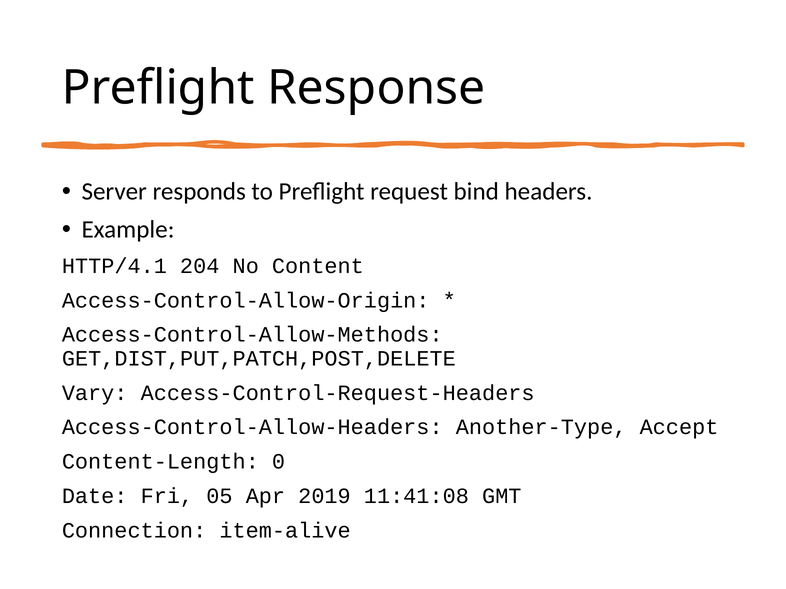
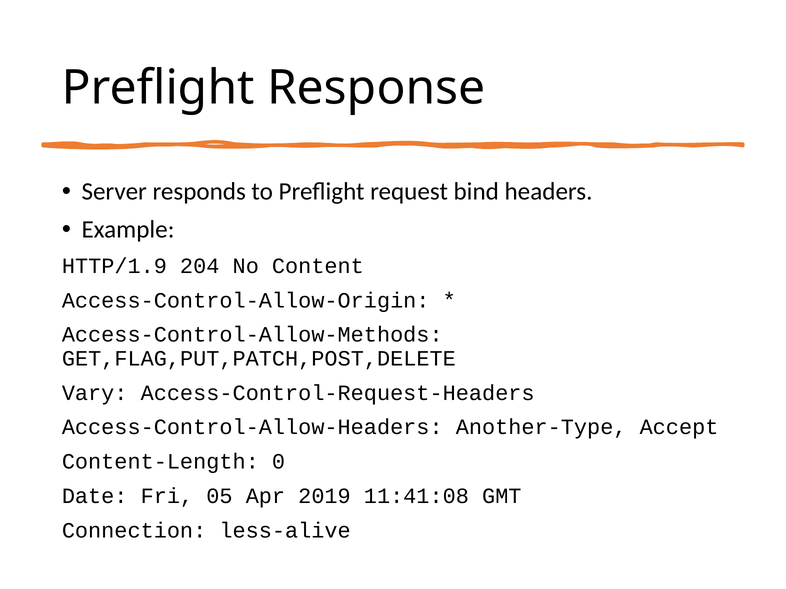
HTTP/4.1: HTTP/4.1 -> HTTP/1.9 (114, 266)
GET,DIST,PUT,PATCH,POST,DELETE: GET,DIST,PUT,PATCH,POST,DELETE -> GET,FLAG,PUT,PATCH,POST,DELETE (259, 359)
item-alive: item-alive -> less-alive (285, 531)
